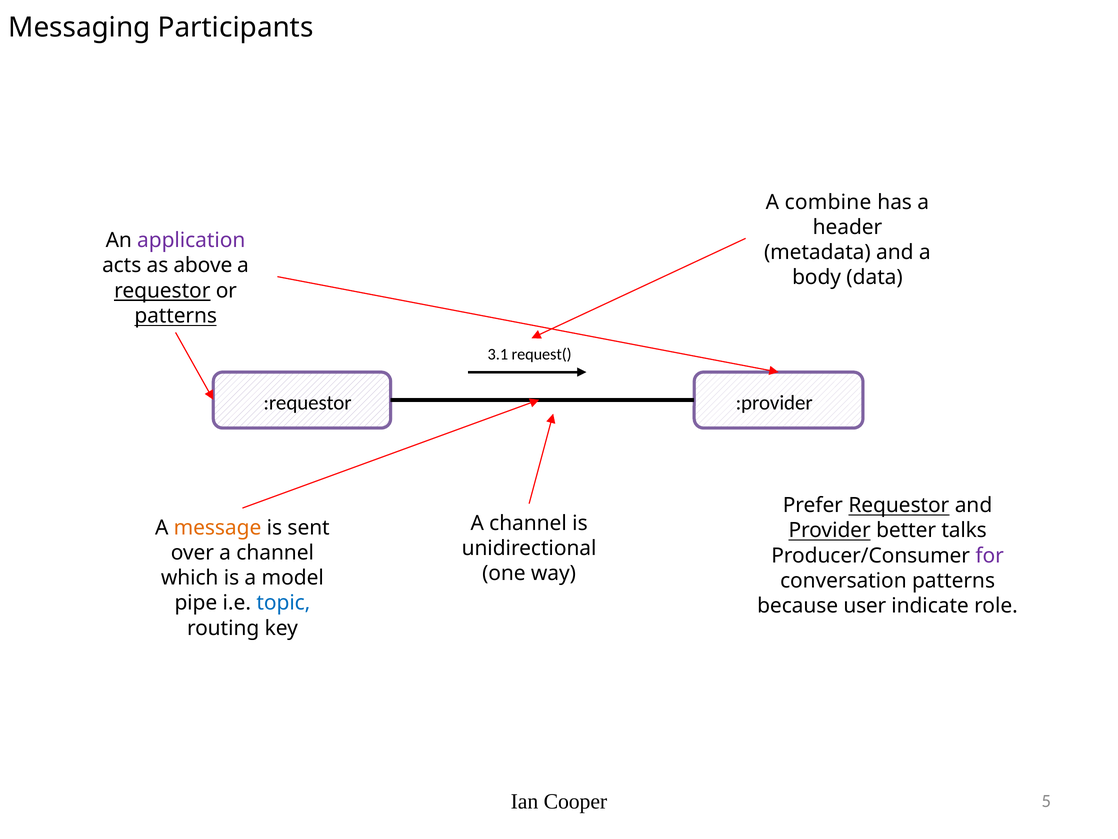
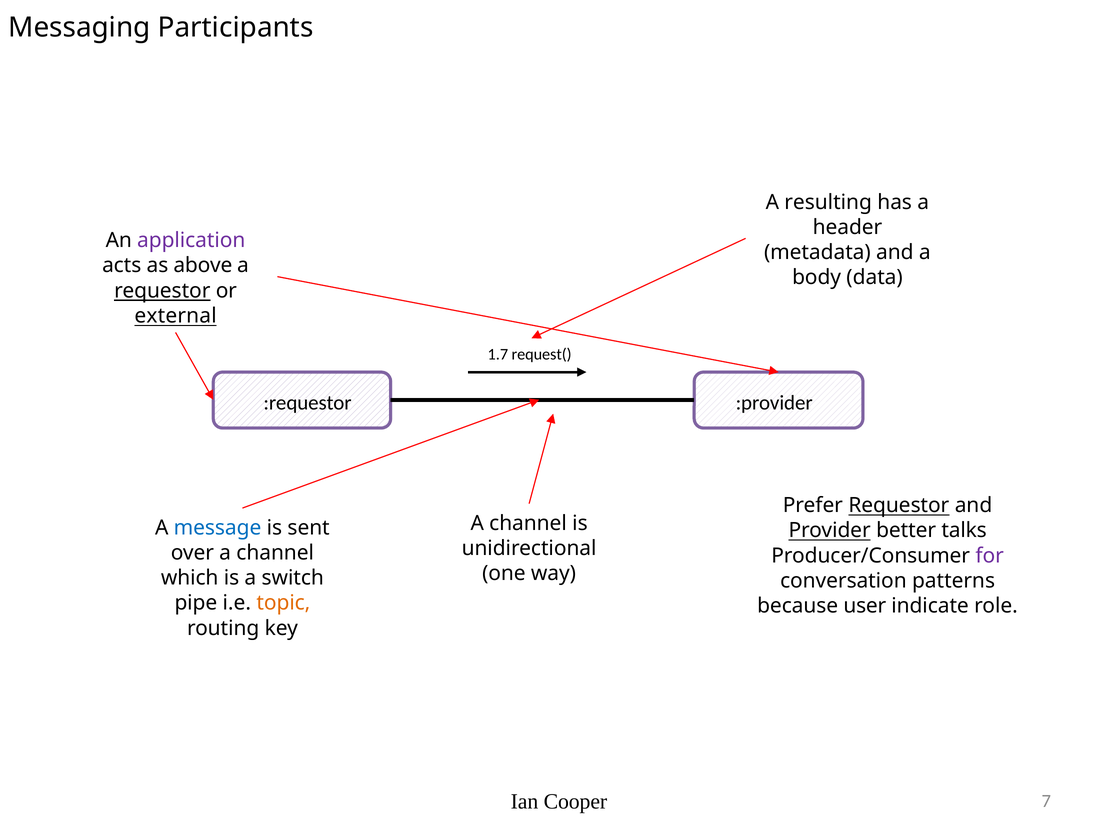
combine: combine -> resulting (828, 202)
patterns: patterns -> external (176, 316)
3.1: 3.1 -> 1.7 (498, 354)
message colour: orange -> blue (218, 527)
model: model -> switch (293, 578)
topic colour: blue -> orange (283, 603)
5: 5 -> 7 (1046, 801)
